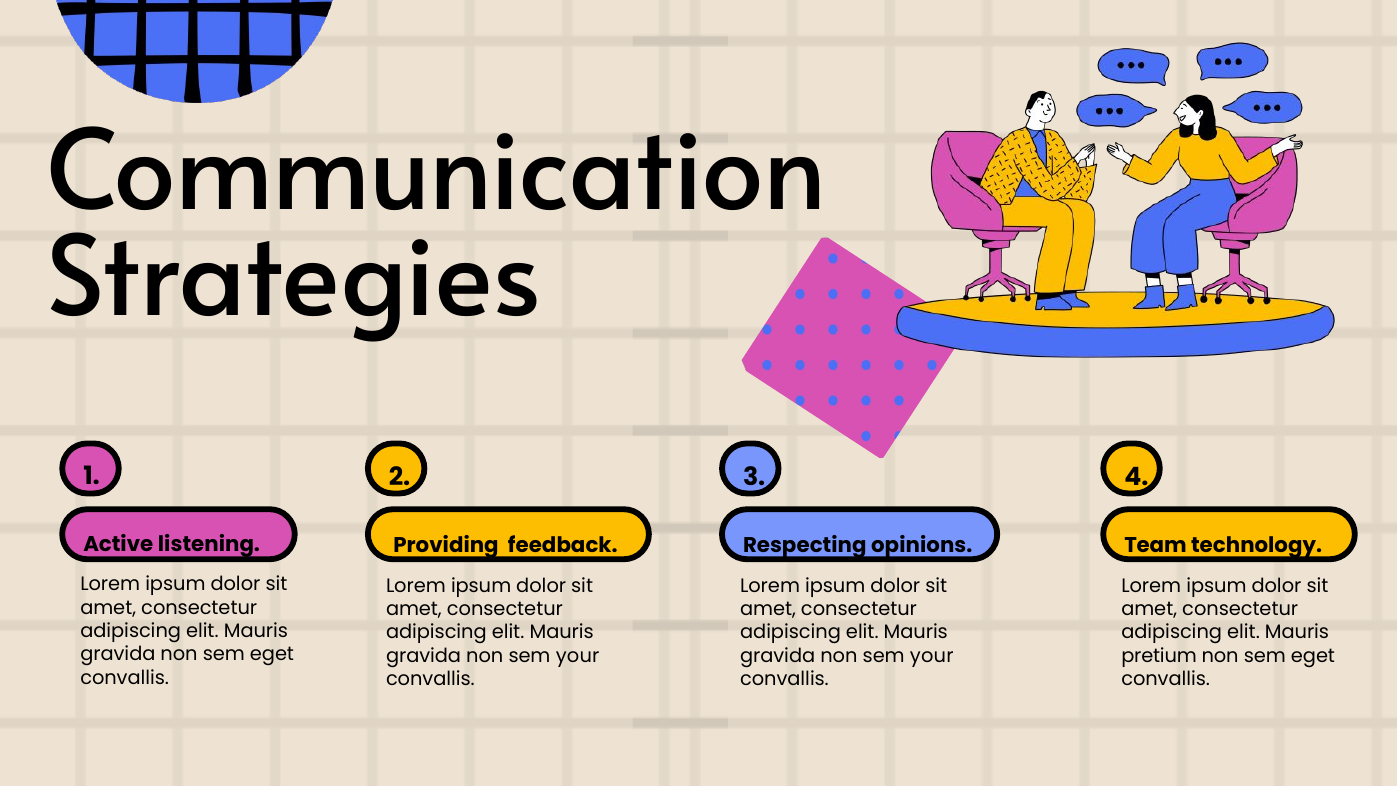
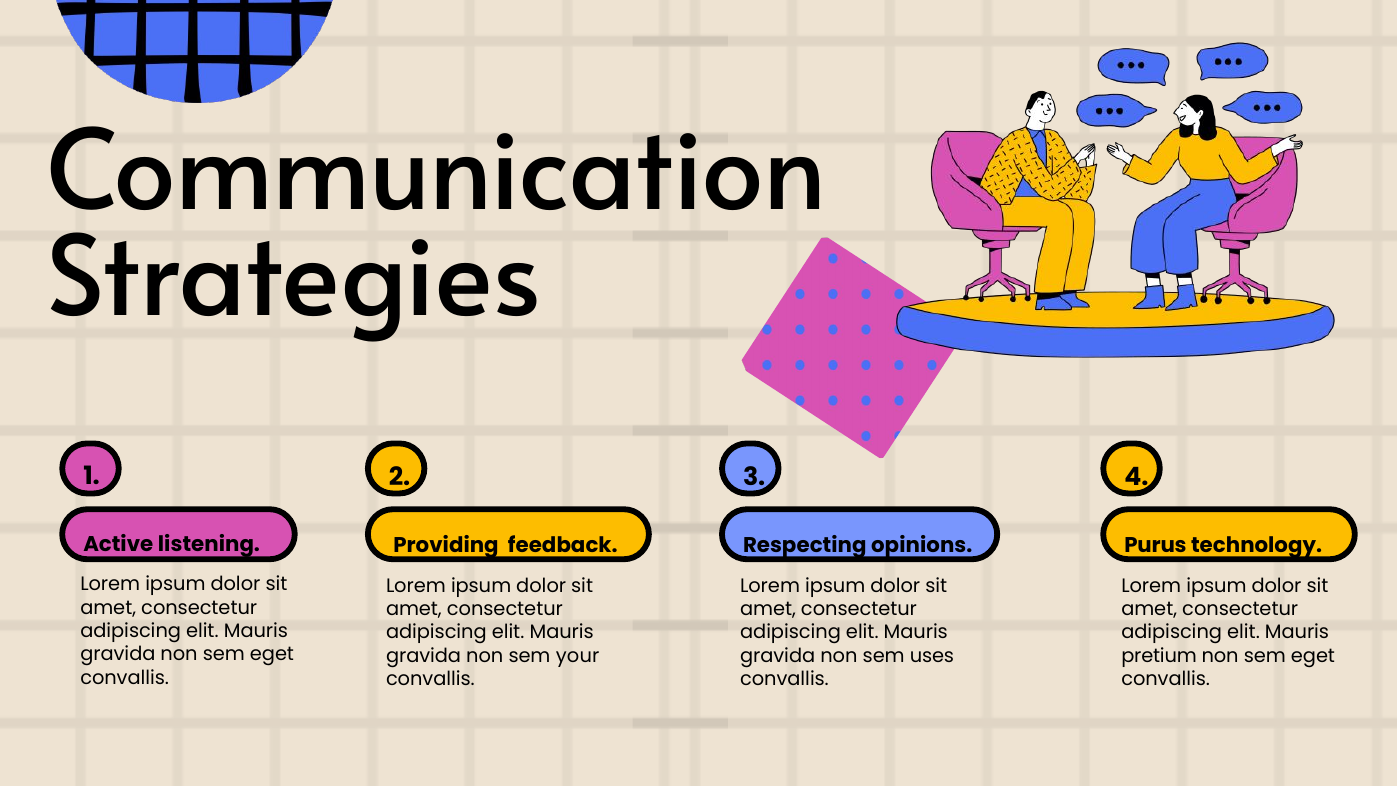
Team: Team -> Purus (1155, 545)
your: your -> uses (932, 656)
